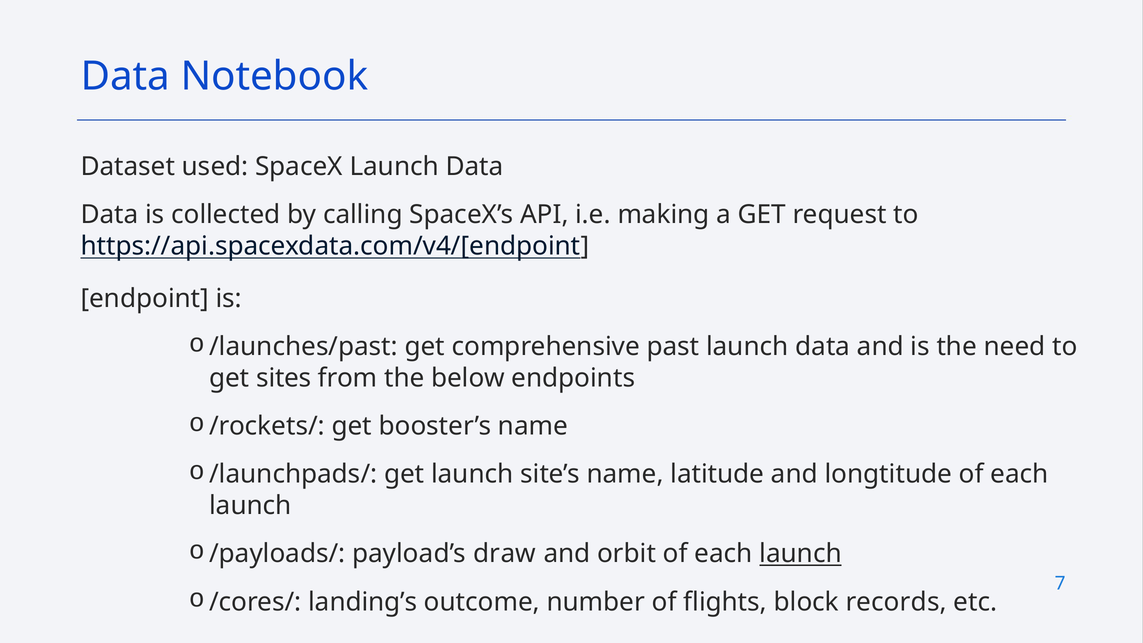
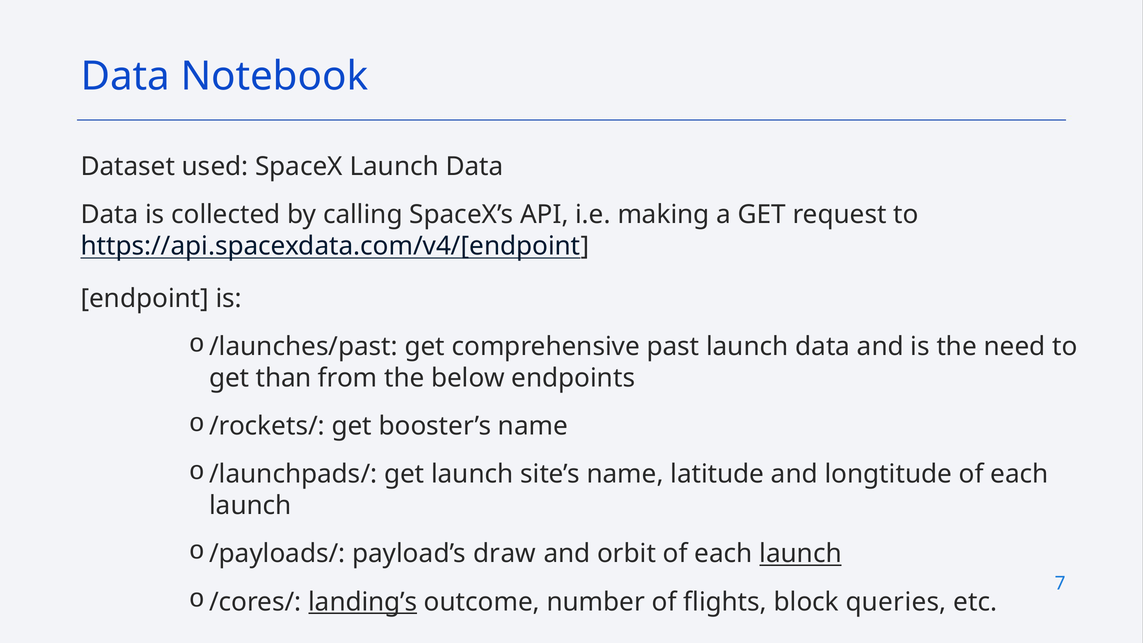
sites: sites -> than (284, 378)
landing’s underline: none -> present (363, 602)
records: records -> queries (896, 602)
